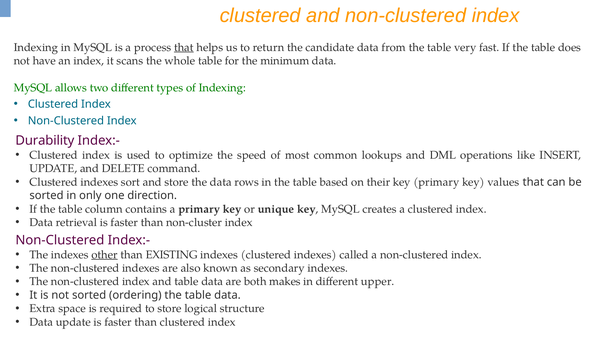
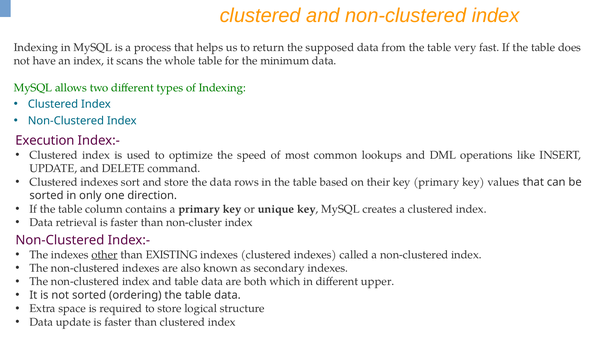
that underline: present -> none (184, 47)
candidate: candidate -> supposed (330, 47)
Durability: Durability -> Execution (45, 141)
makes: makes -> which (285, 282)
